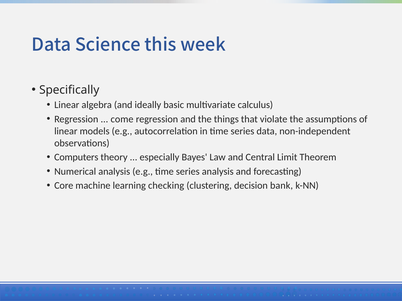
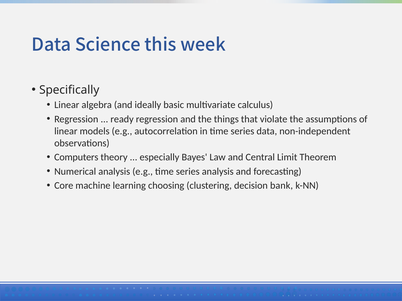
come: come -> ready (122, 119)
checking: checking -> choosing (166, 186)
